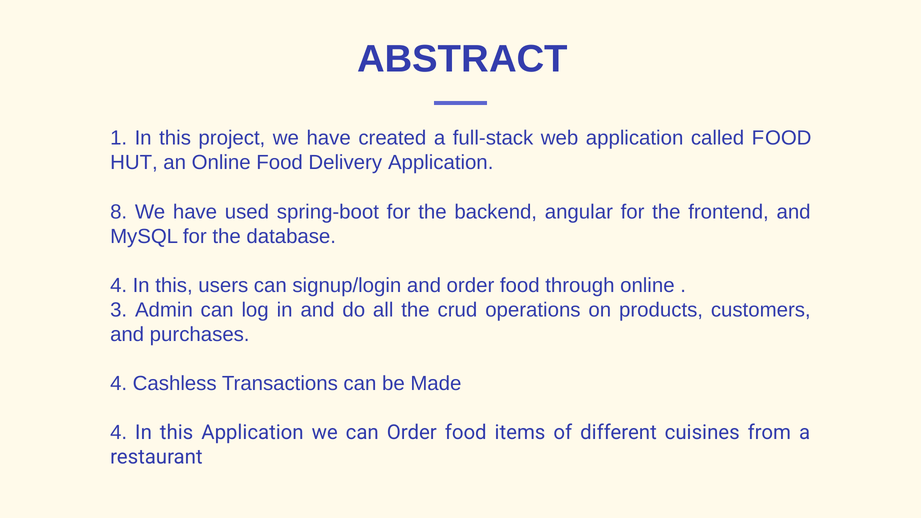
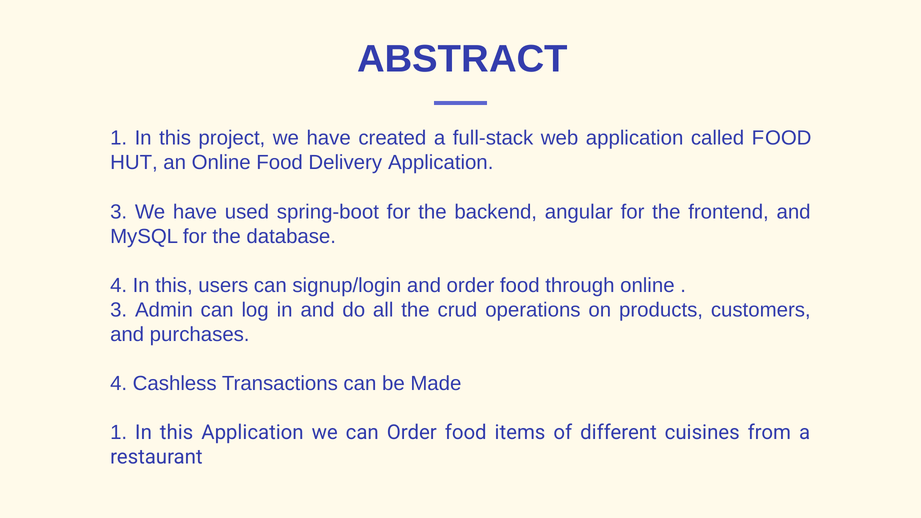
2 8: 8 -> 3 (119, 212)
4: 4 -> 1 (119, 433)
